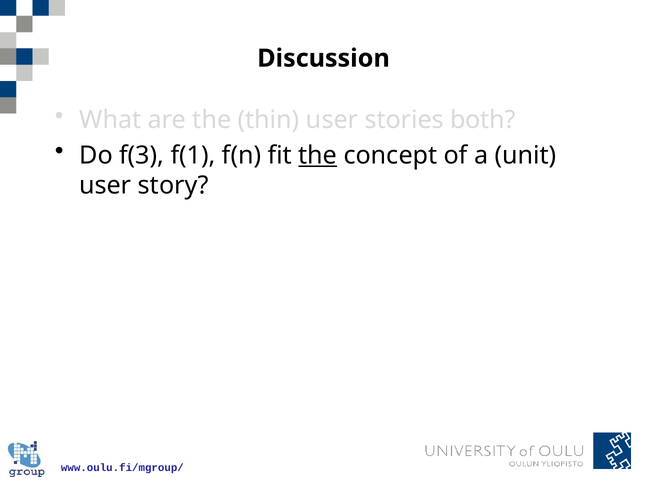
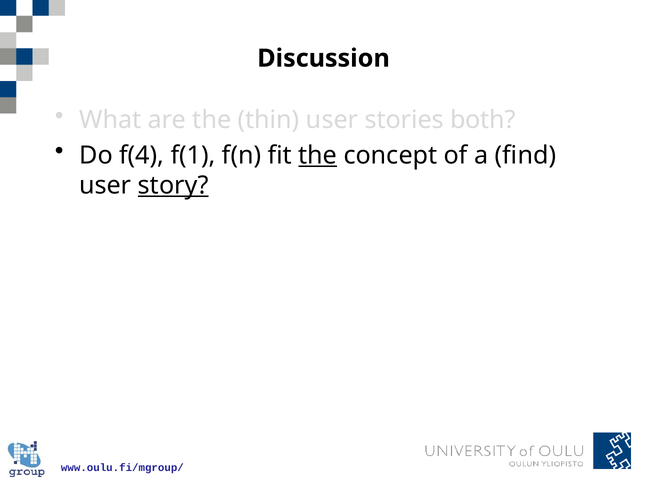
f(3: f(3 -> f(4 (142, 155)
unit: unit -> find (525, 155)
story underline: none -> present (173, 186)
